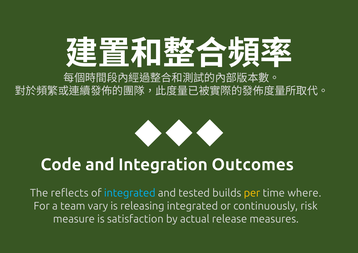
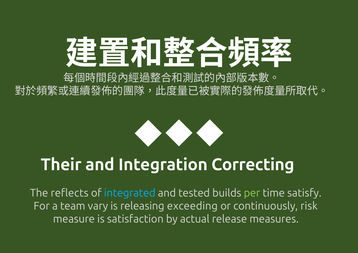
Code: Code -> Their (61, 164)
Outcomes: Outcomes -> Correcting (253, 164)
per colour: yellow -> light green (252, 192)
where: where -> satisfy (304, 192)
releasing integrated: integrated -> exceeding (192, 205)
